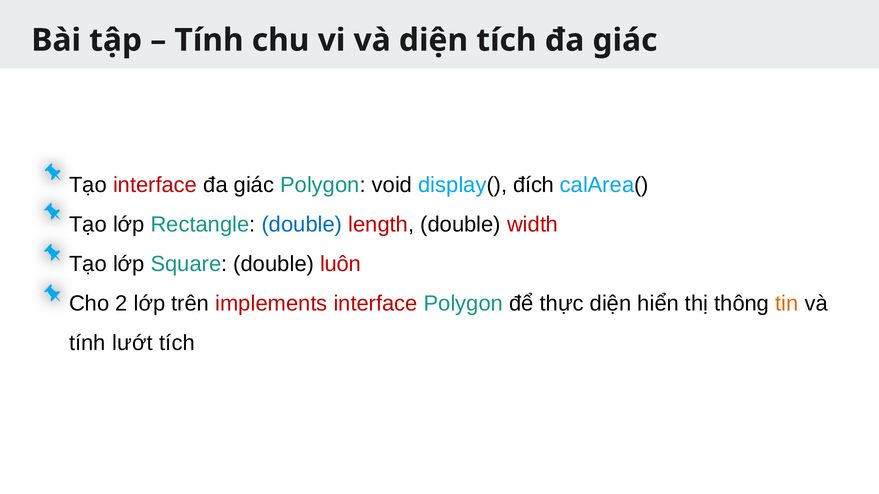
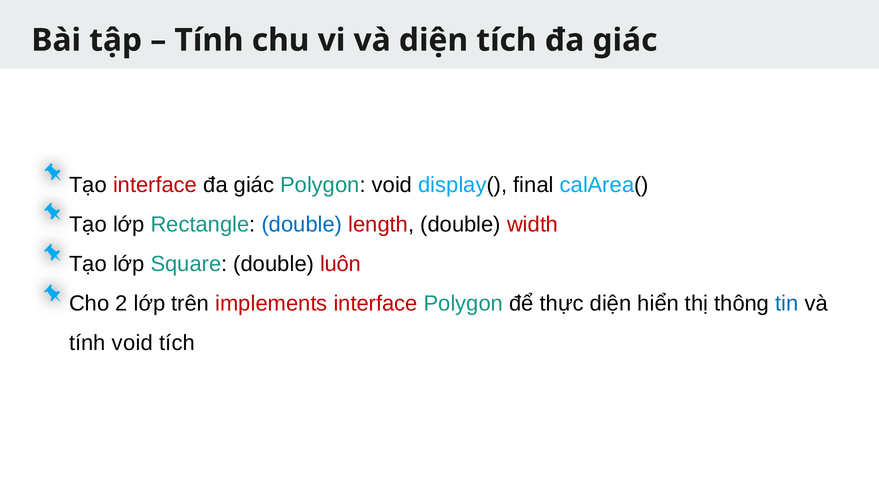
đích: đích -> final (534, 185)
tin colour: orange -> blue (787, 304)
tính lướt: lướt -> void (132, 343)
